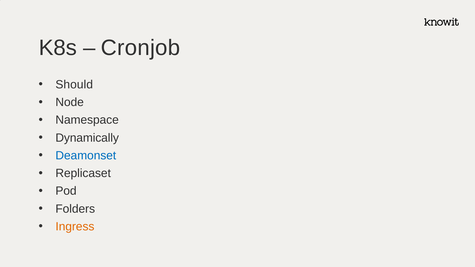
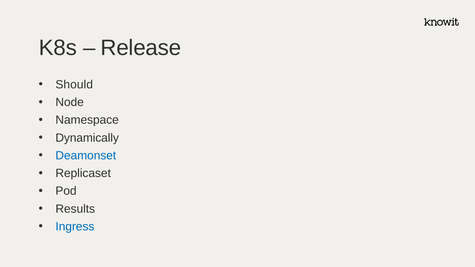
Cronjob: Cronjob -> Release (141, 48)
Folders: Folders -> Results (75, 209)
Ingress colour: orange -> blue (75, 227)
